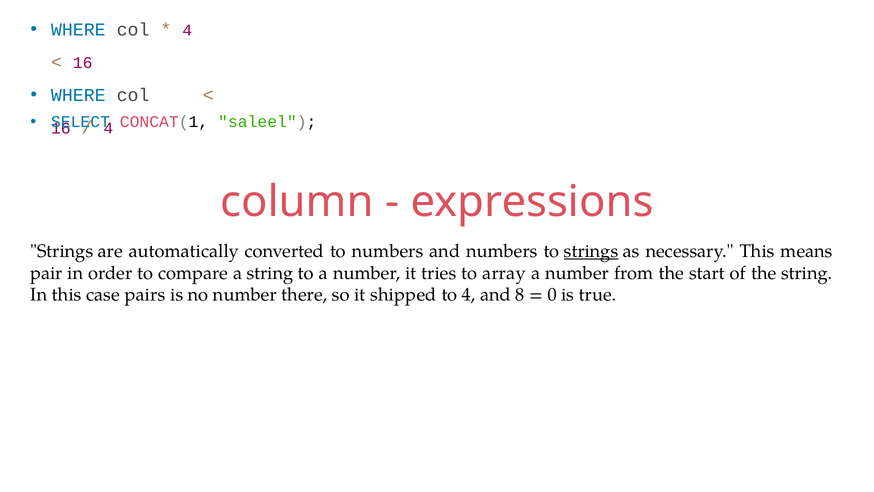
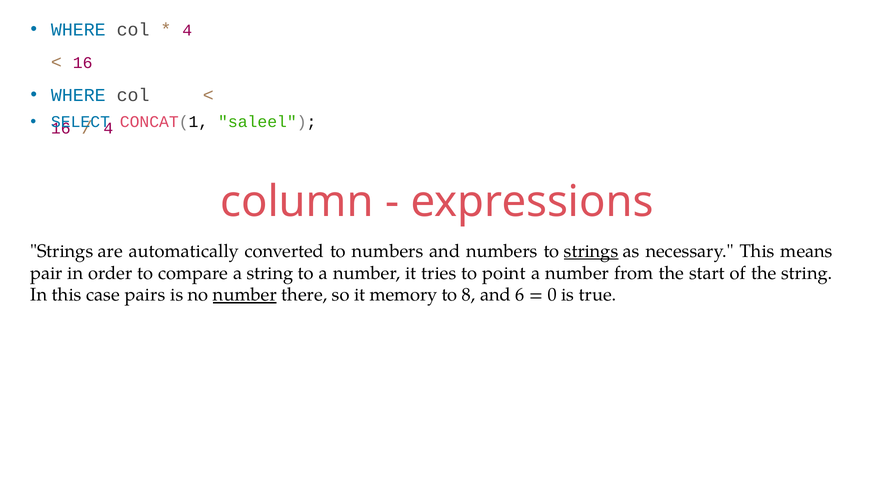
array: array -> point (504, 273)
number underline: none -> present (245, 295)
shipped: shipped -> memory (404, 295)
to 4: 4 -> 8 (469, 295)
8: 8 -> 6 (520, 295)
